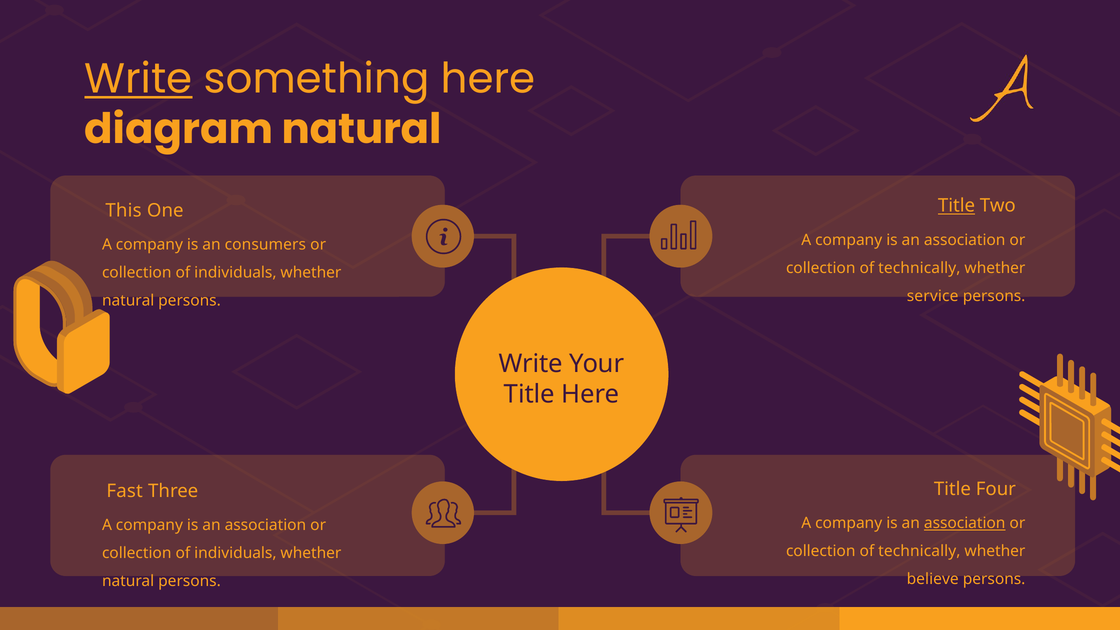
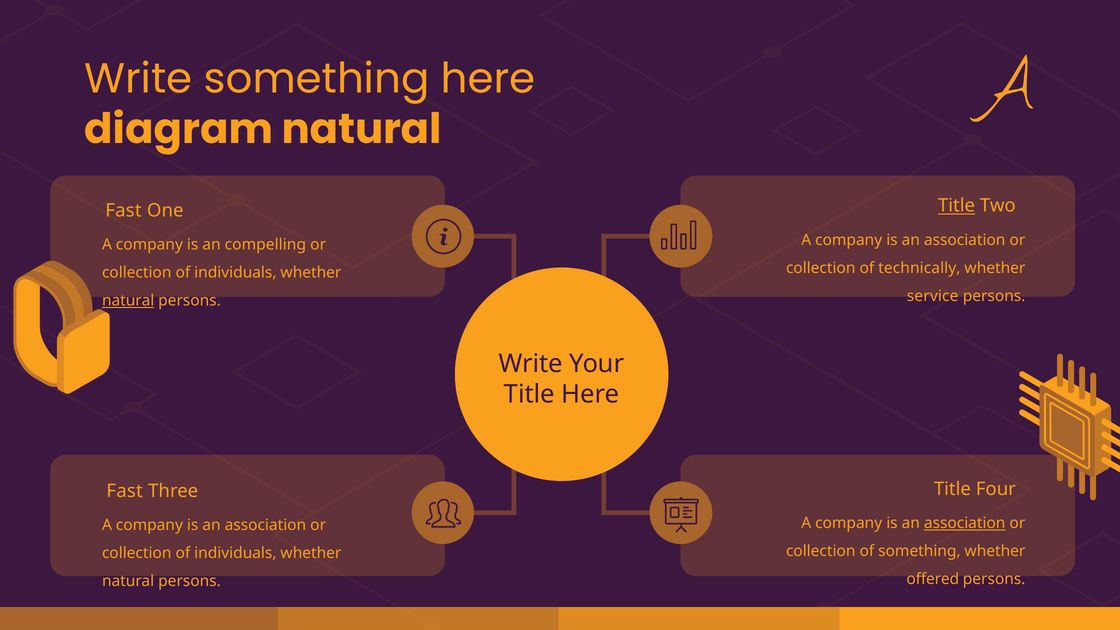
Write underline: present -> none (138, 79)
This: This -> Fast (124, 211)
consumers: consumers -> compelling (265, 245)
natural underline: none -> present (128, 301)
technically: technically -> something (919, 551)
believe: believe -> offered (933, 579)
